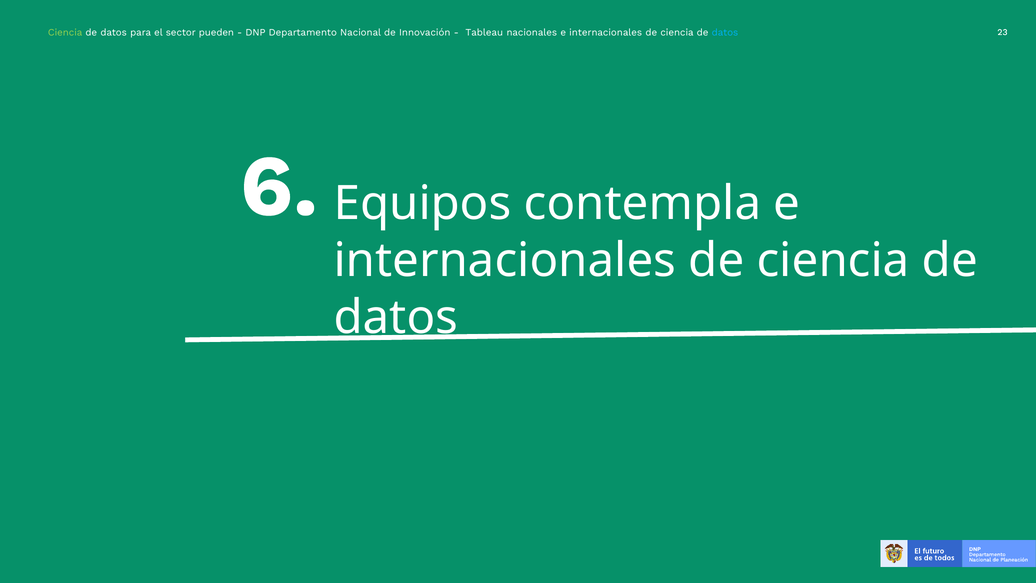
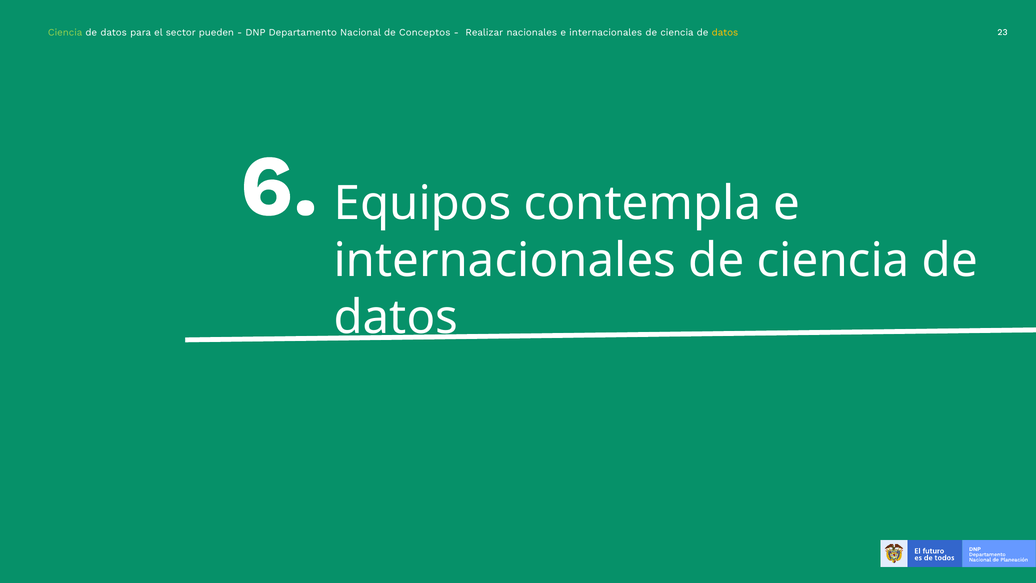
Innovación: Innovación -> Conceptos (425, 32)
Tableau: Tableau -> Realizar (484, 32)
datos colour: light blue -> yellow (725, 32)
